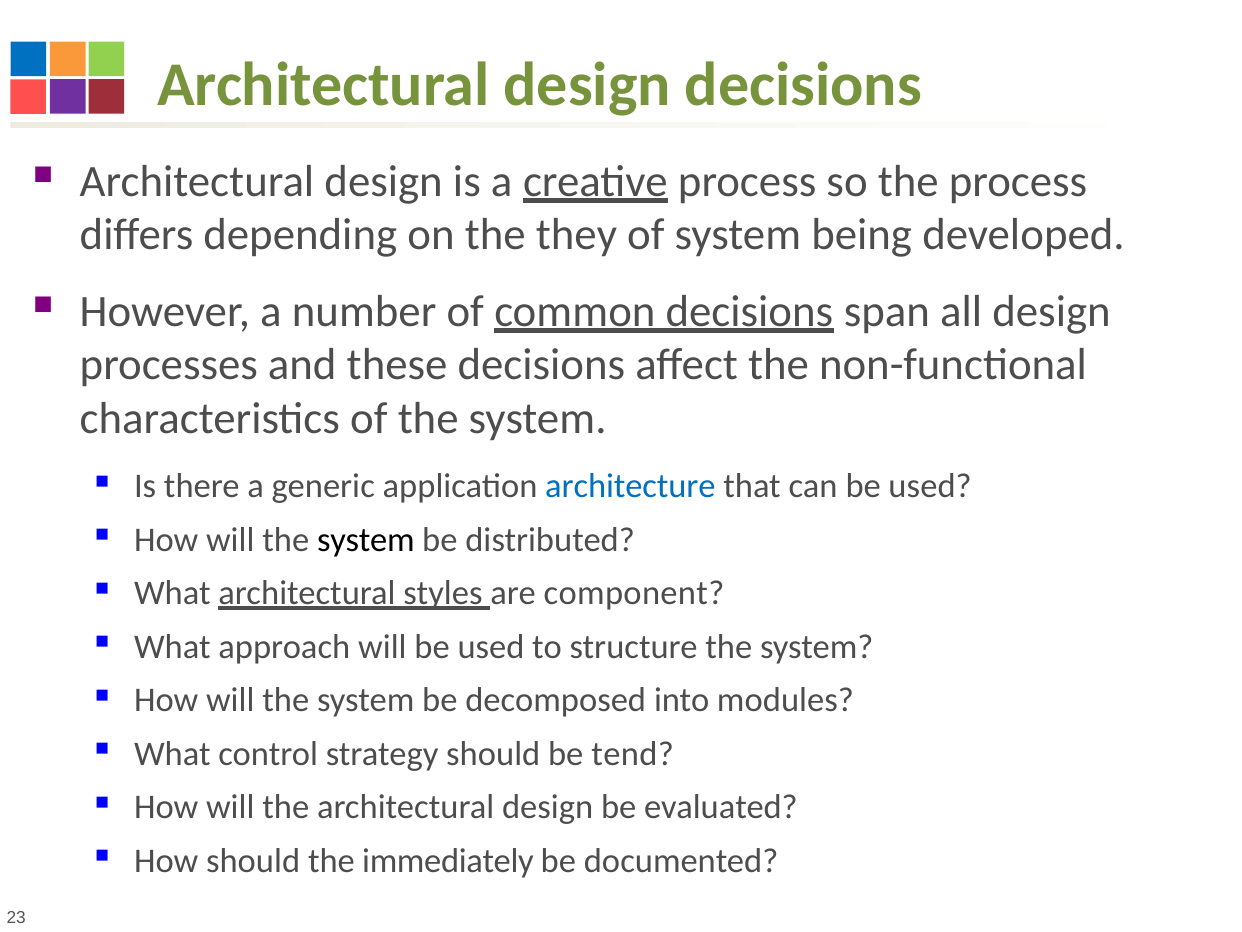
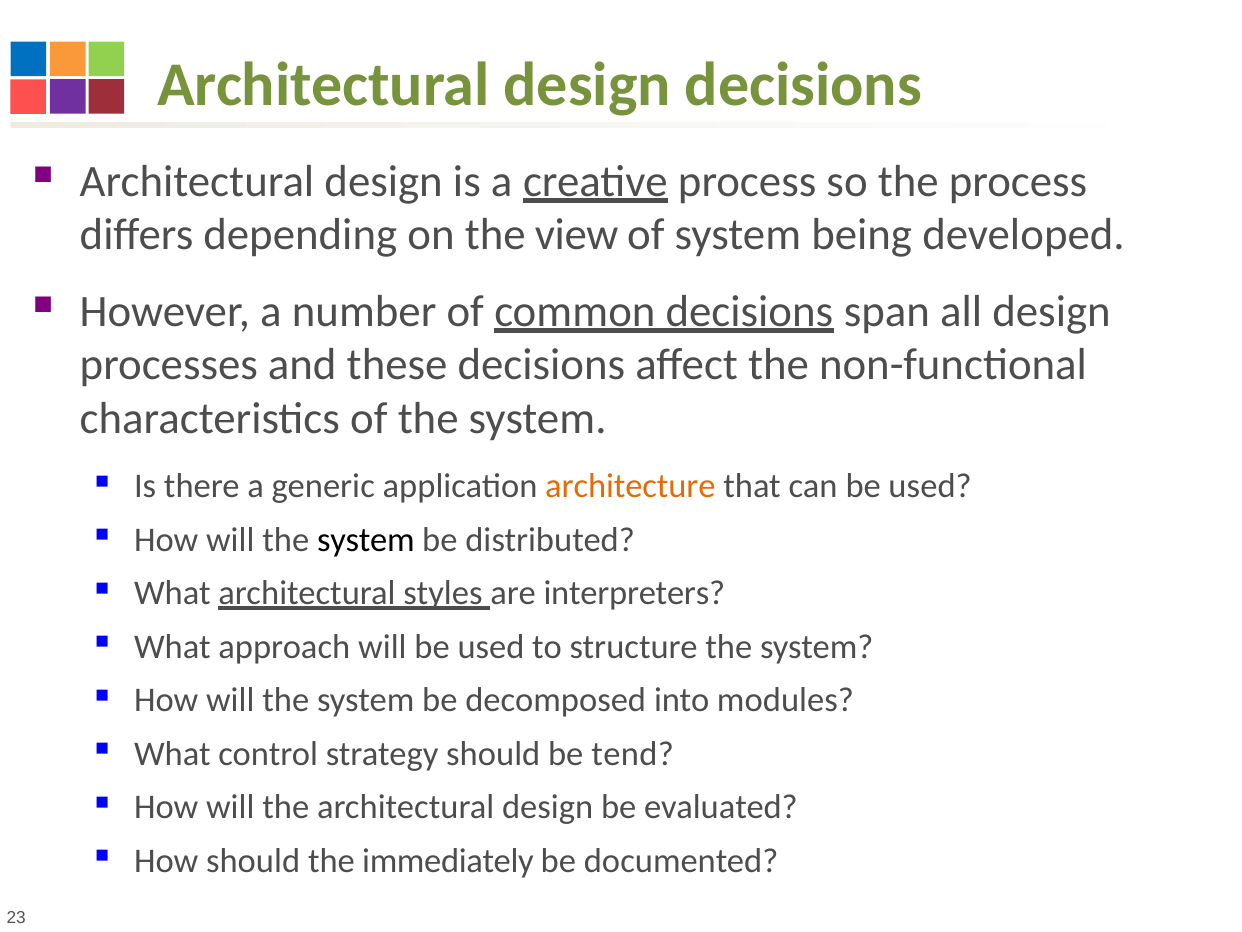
they: they -> view (577, 235)
architecture colour: blue -> orange (630, 486)
component: component -> interpreters (634, 593)
